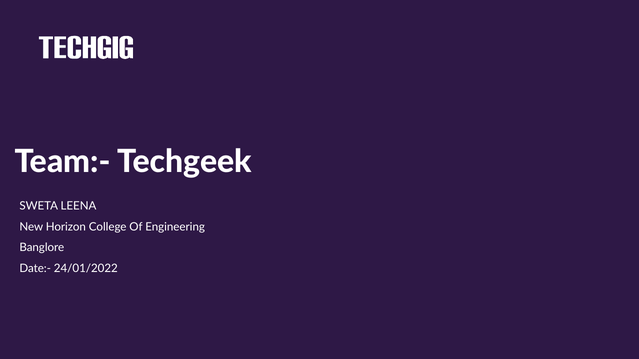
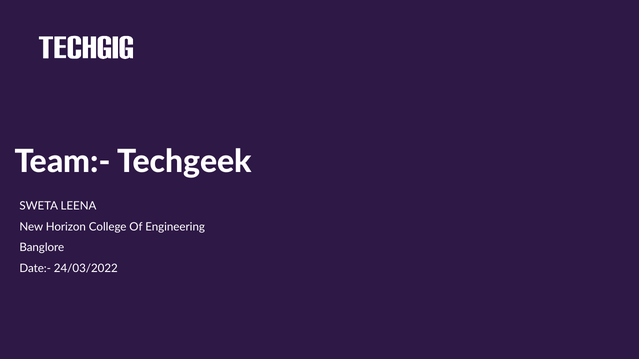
24/01/2022: 24/01/2022 -> 24/03/2022 (86, 269)
